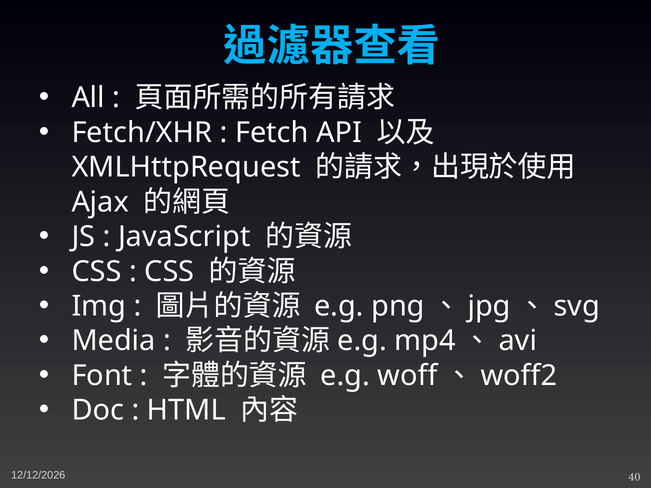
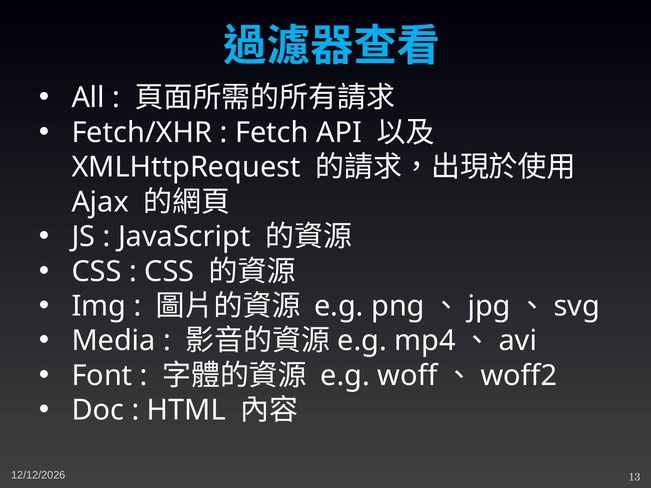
40: 40 -> 13 (634, 477)
